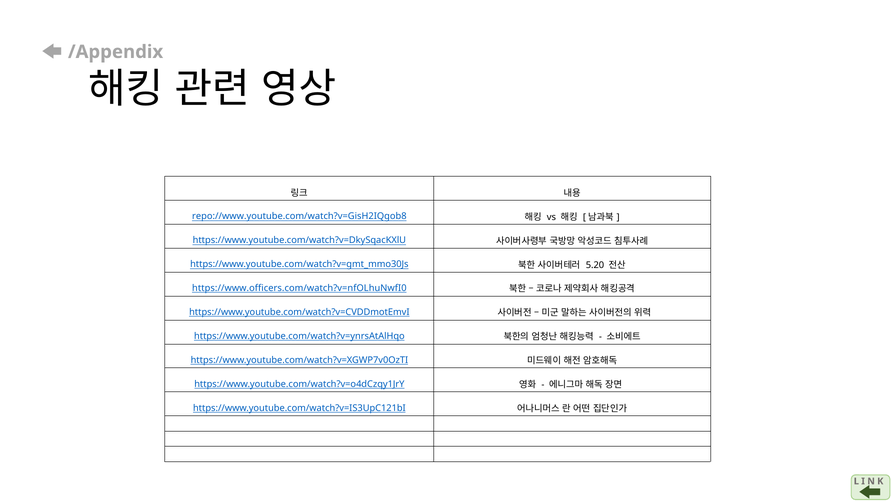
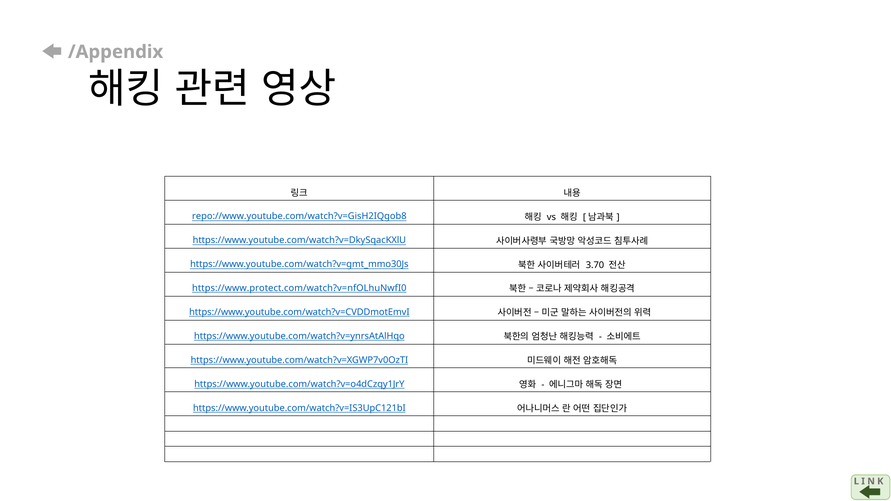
5.20: 5.20 -> 3.70 (595, 265)
https://www.officers.com/watch?v=nfOLhuNwfI0: https://www.officers.com/watch?v=nfOLhuNwfI0 -> https://www.protect.com/watch?v=nfOLhuNwfI0 (299, 288)
